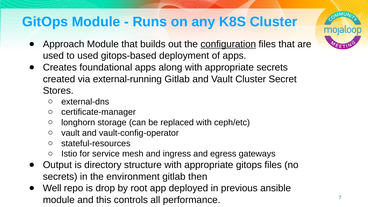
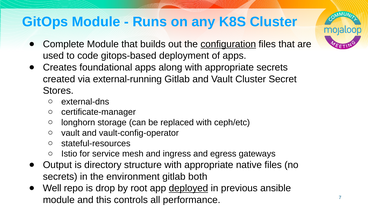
Approach: Approach -> Complete (64, 44)
to used: used -> code (88, 56)
appropriate gitops: gitops -> native (249, 165)
then: then -> both (198, 177)
deployed underline: none -> present (188, 188)
